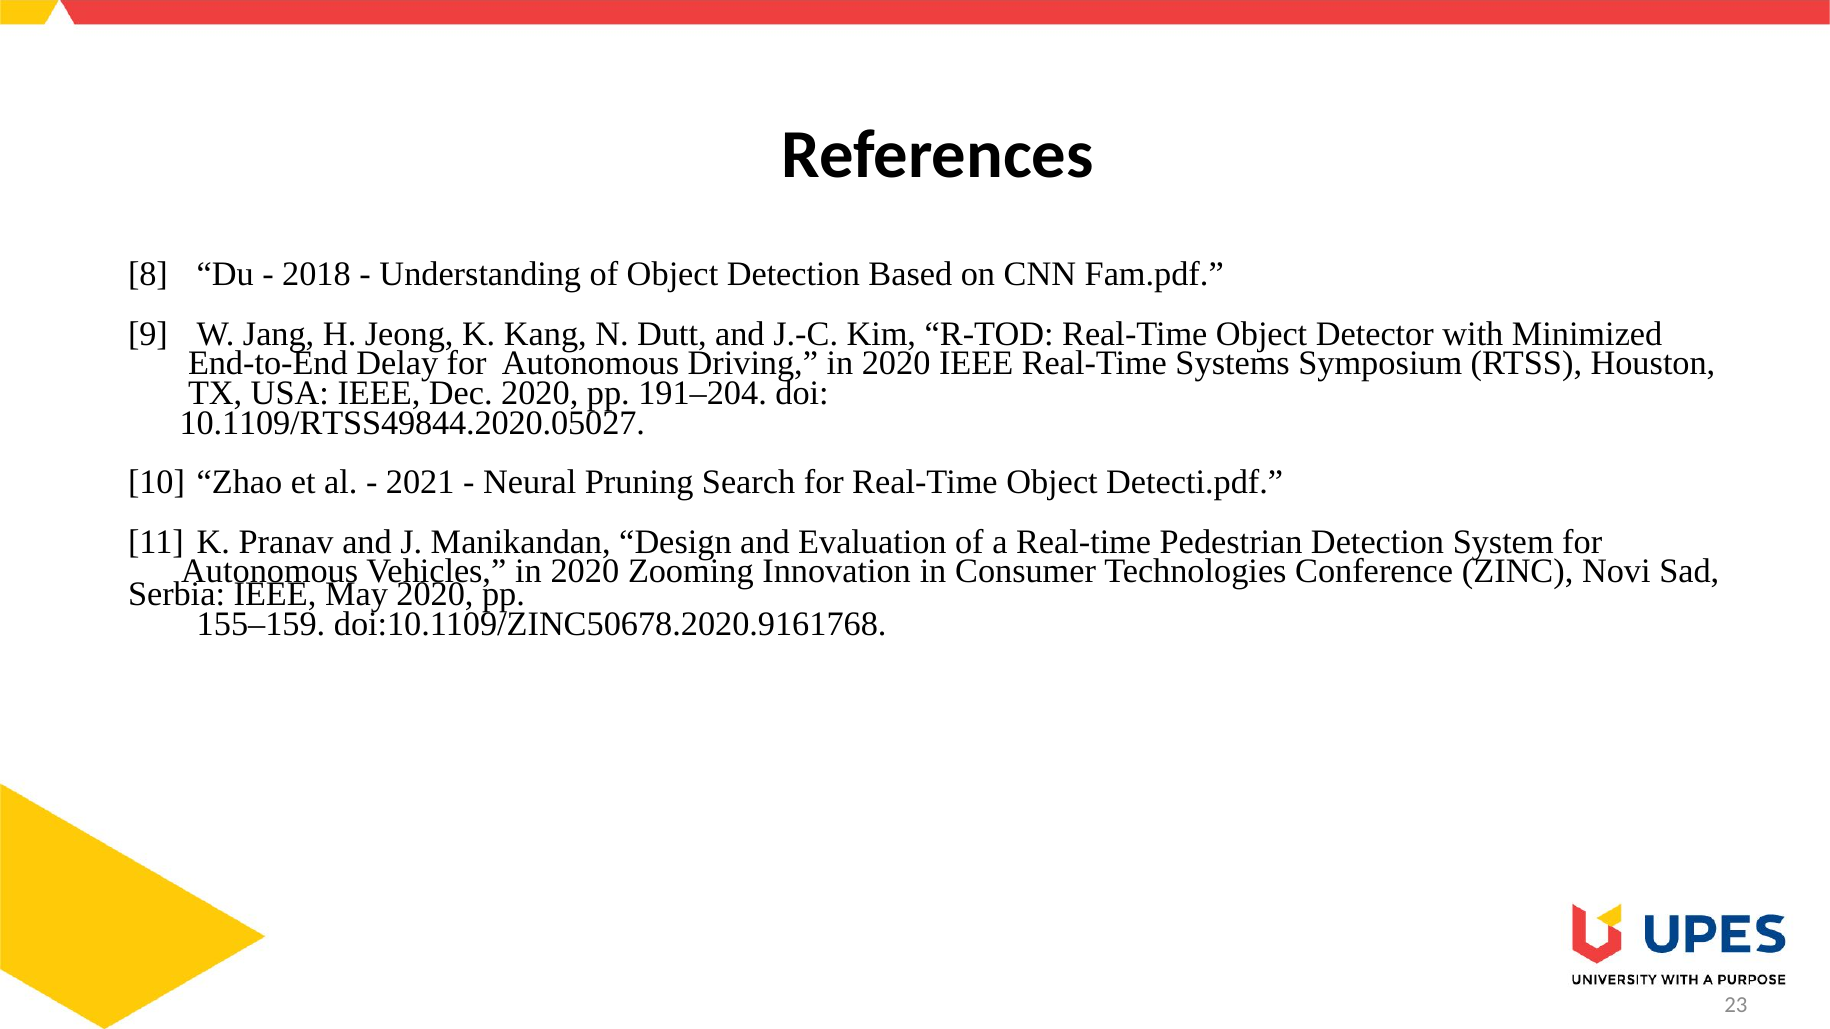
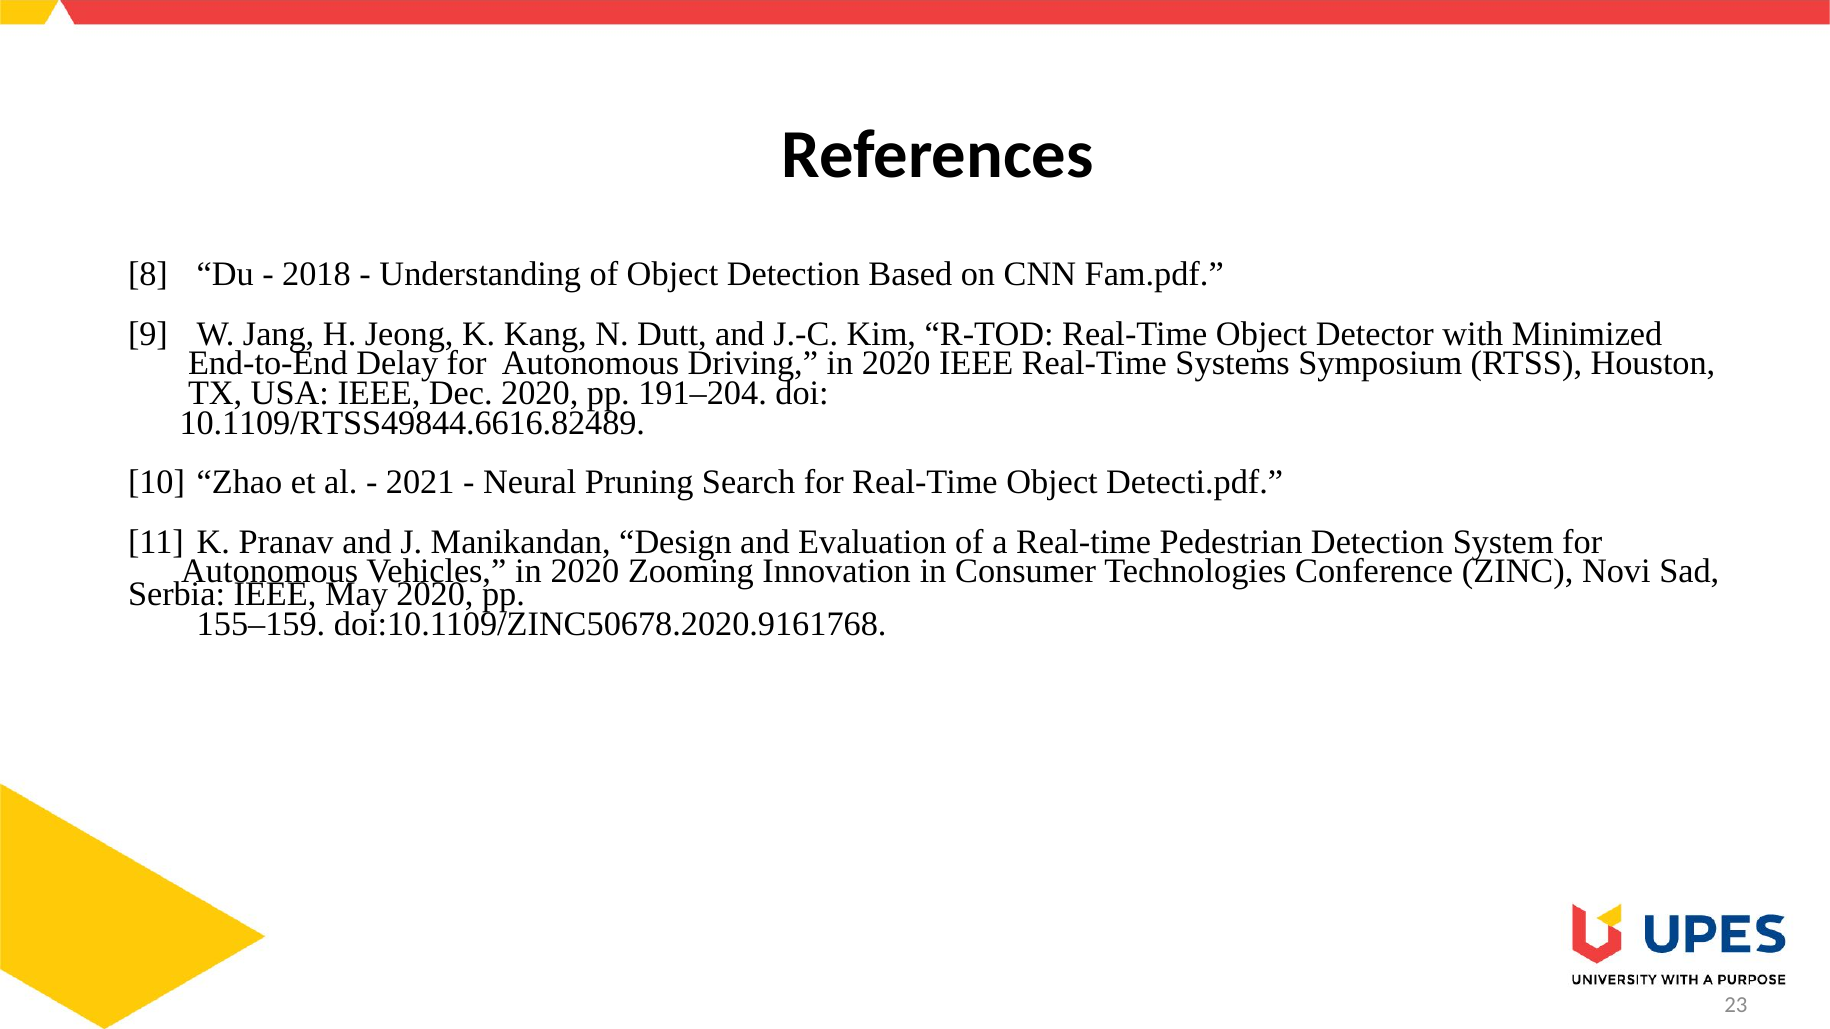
10.1109/RTSS49844.2020.05027: 10.1109/RTSS49844.2020.05027 -> 10.1109/RTSS49844.6616.82489 (412, 423)
